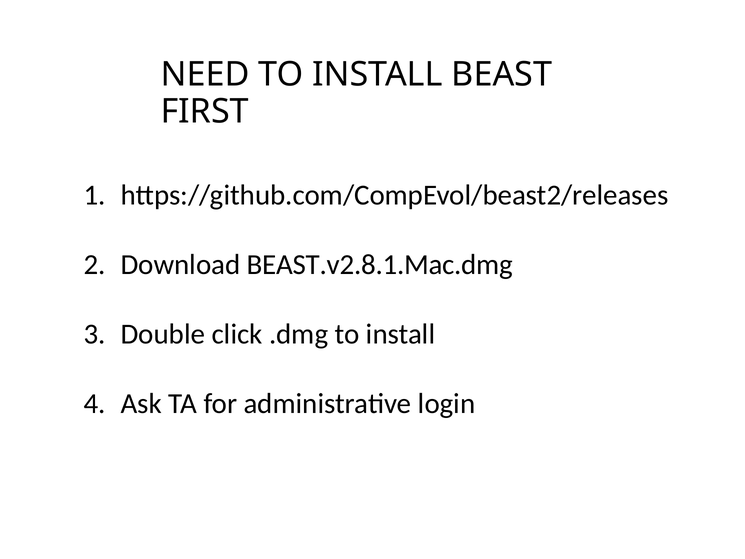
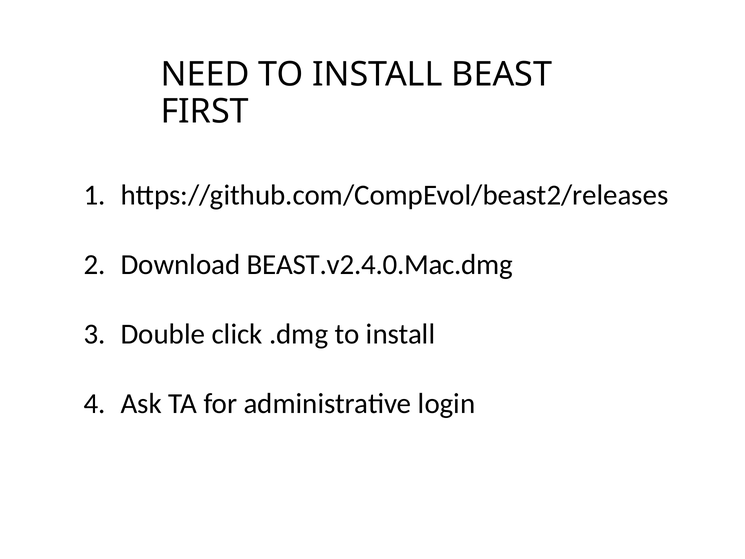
BEAST.v2.8.1.Mac.dmg: BEAST.v2.8.1.Mac.dmg -> BEAST.v2.4.0.Mac.dmg (380, 265)
